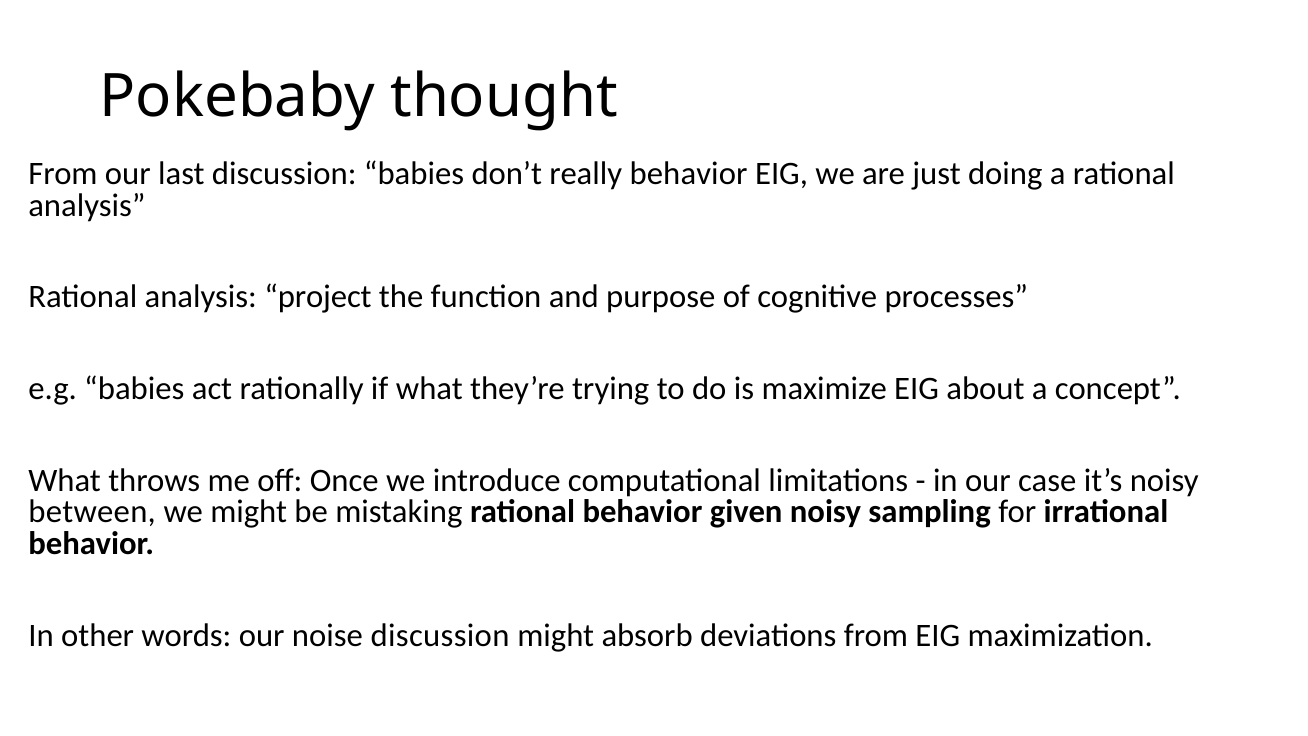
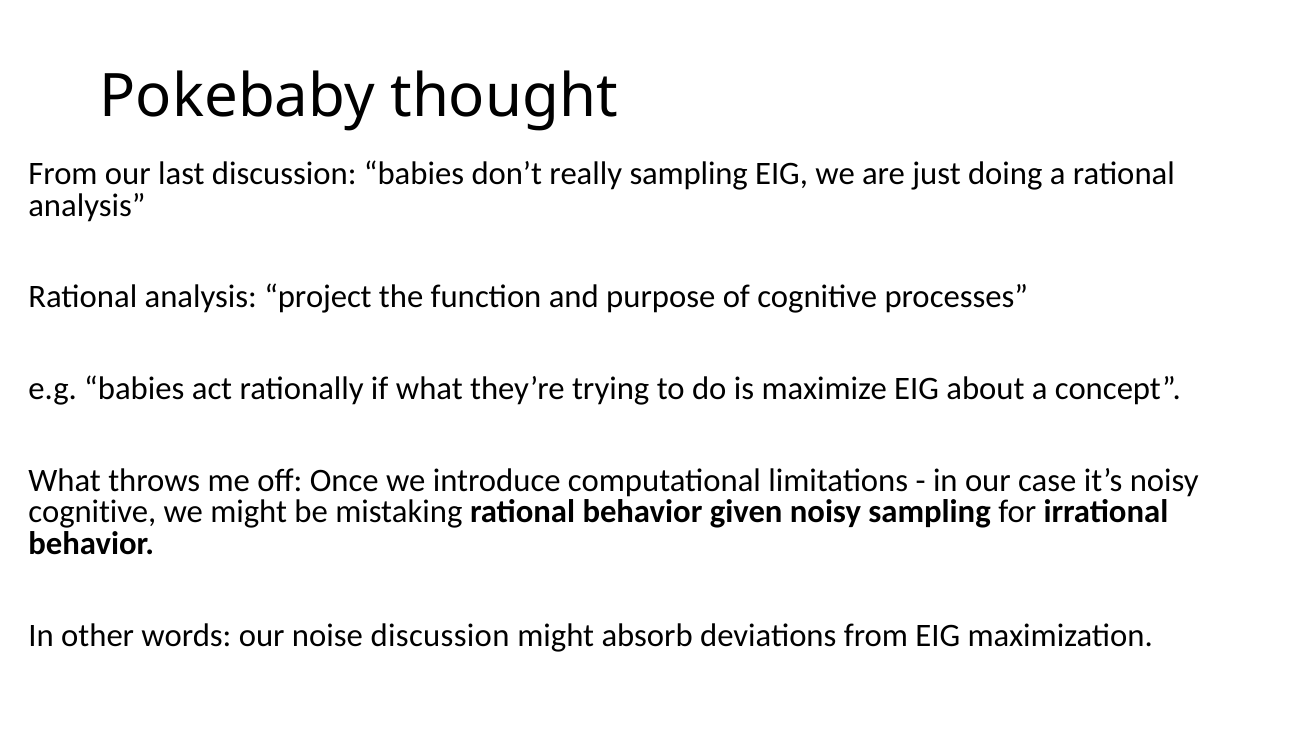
really behavior: behavior -> sampling (689, 174)
between: between -> cognitive (92, 512)
